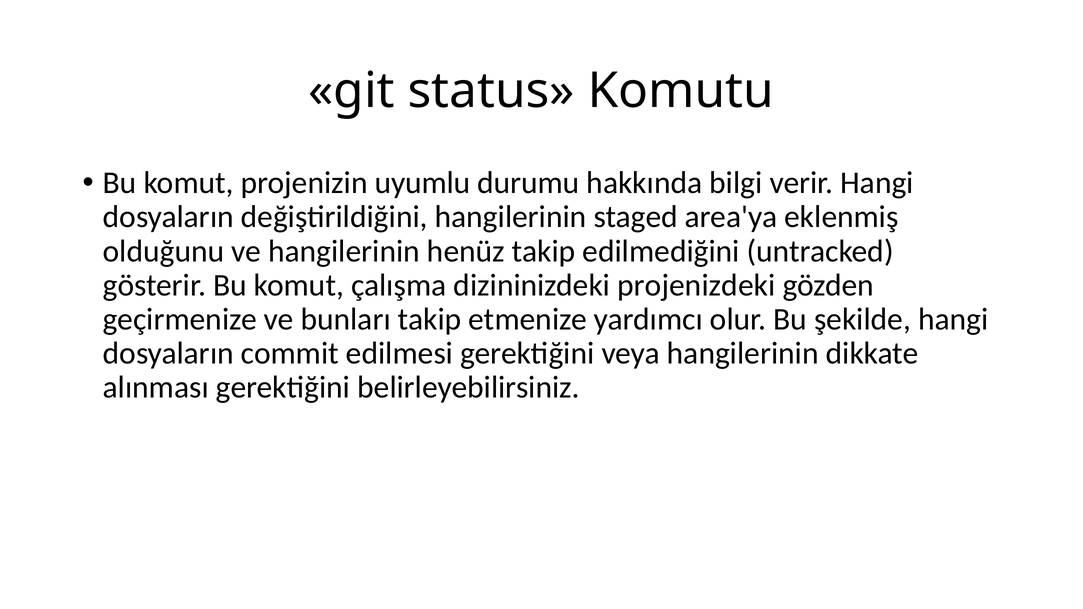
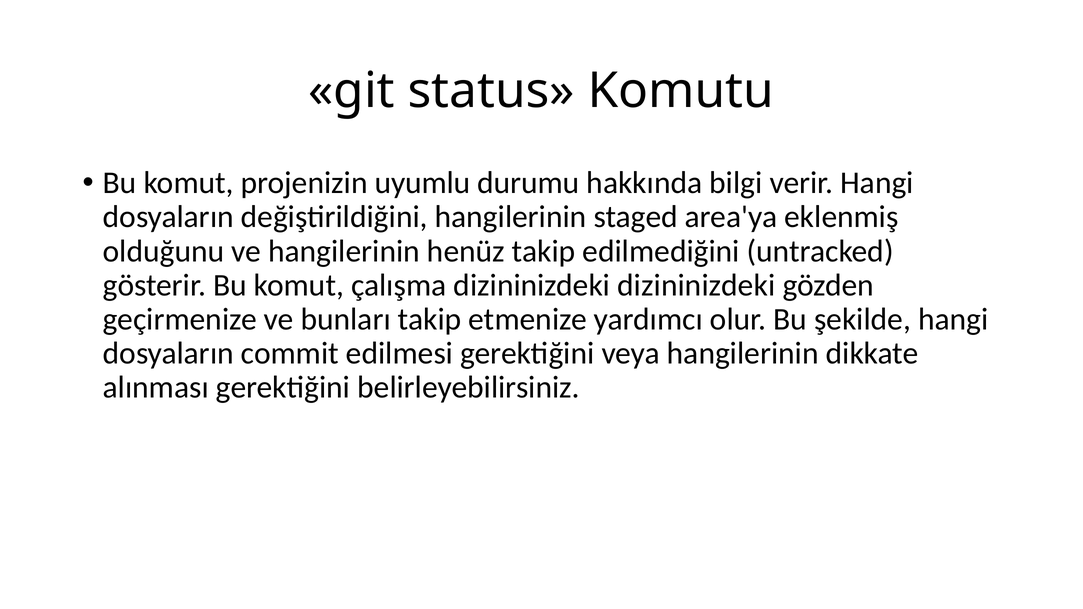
dizininizdeki projenizdeki: projenizdeki -> dizininizdeki (696, 285)
